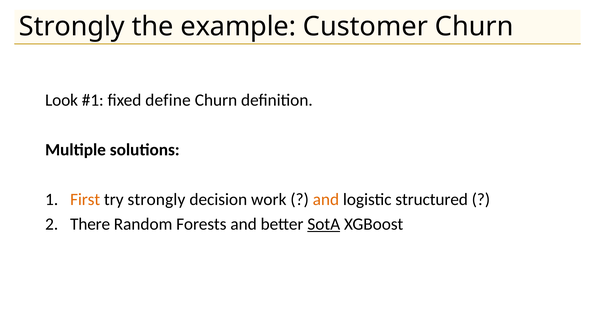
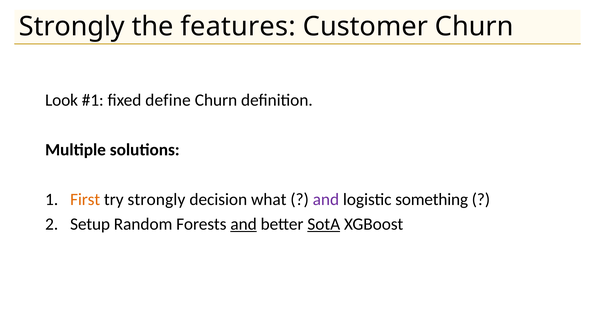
example: example -> features (238, 26)
work: work -> what (269, 199)
and colour: orange -> purple (326, 199)
structured: structured -> something (432, 199)
There: There -> Setup (90, 224)
and underline: none -> present (244, 224)
